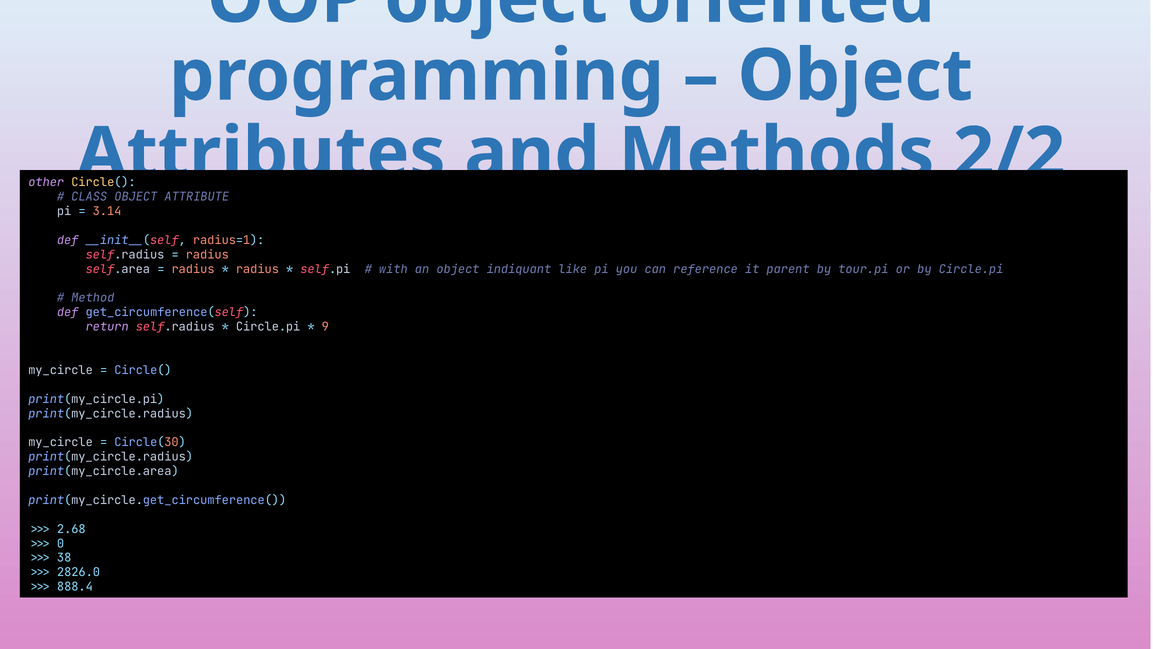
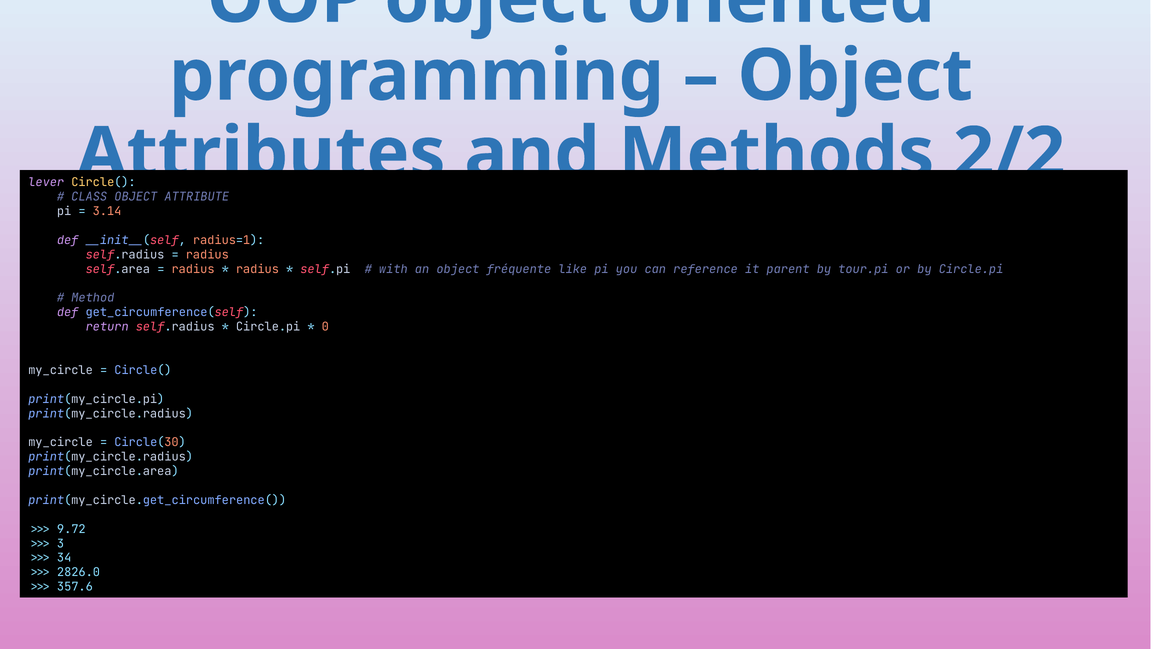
other: other -> lever (46, 182)
indiquant: indiquant -> fréquente (519, 269)
9: 9 -> 0 (325, 327)
2.68: 2.68 -> 9.72 (71, 529)
0: 0 -> 3 (61, 543)
38: 38 -> 34 (64, 558)
888.4: 888.4 -> 357.6 (75, 586)
